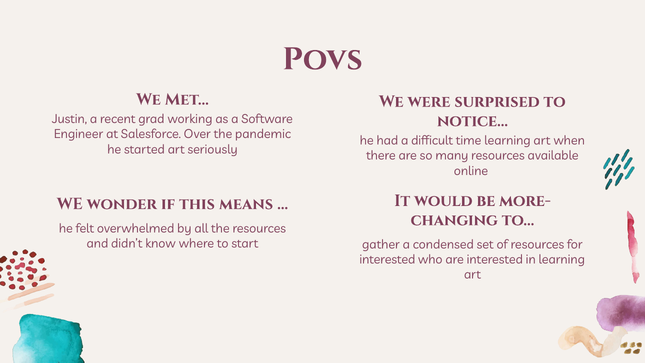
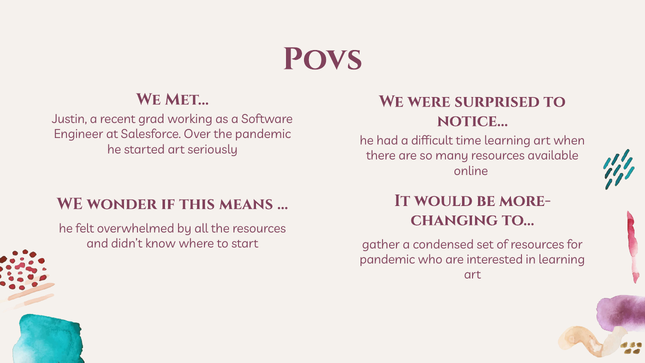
interested: interested -> pandemic (387, 260)
